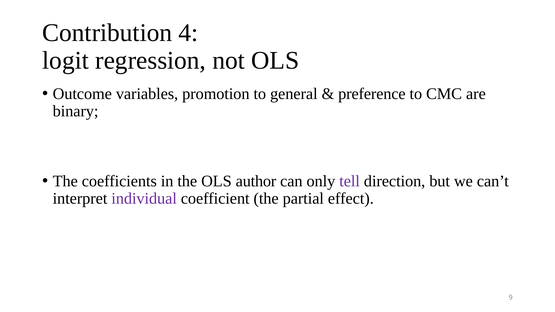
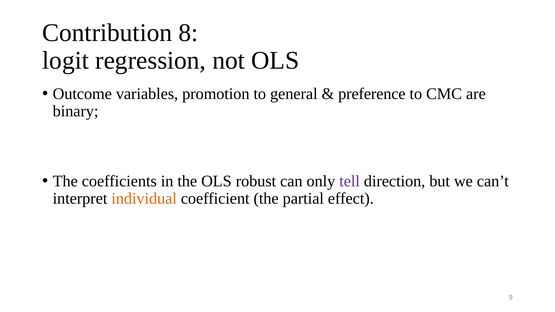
4: 4 -> 8 (188, 33)
author: author -> robust (256, 181)
individual colour: purple -> orange (144, 199)
